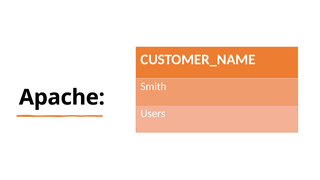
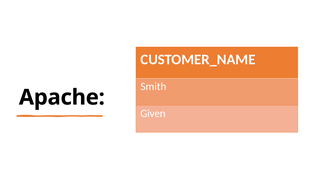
Users: Users -> Given (153, 114)
